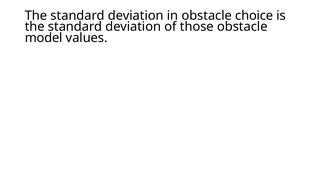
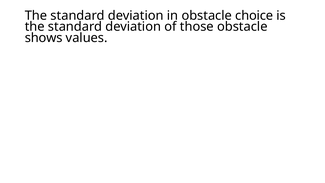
model: model -> shows (44, 38)
